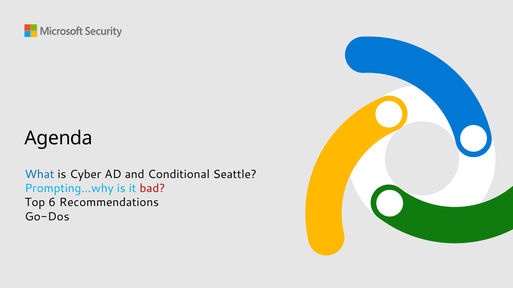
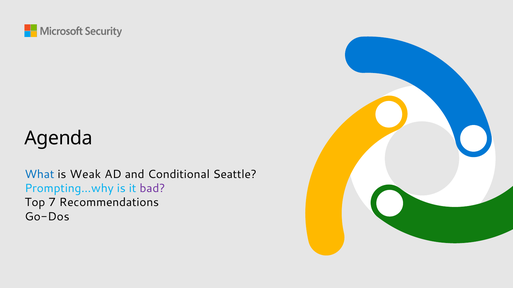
Cyber: Cyber -> Weak (85, 175)
bad colour: red -> purple (152, 189)
6: 6 -> 7 (52, 203)
